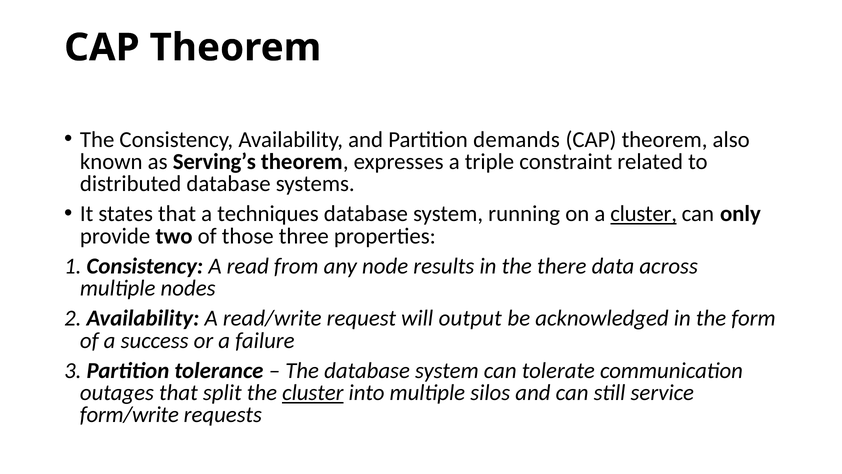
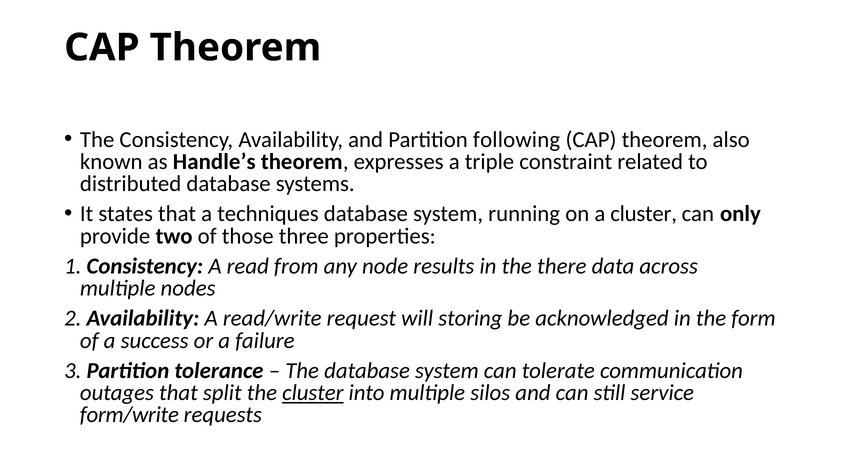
demands: demands -> following (517, 139)
Serving’s: Serving’s -> Handle’s (214, 162)
cluster underline: present -> none (644, 214)
output: output -> storing (470, 318)
